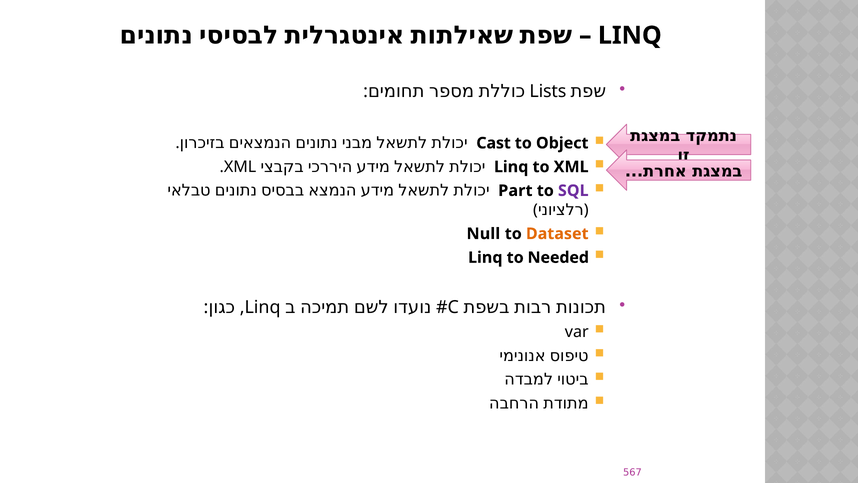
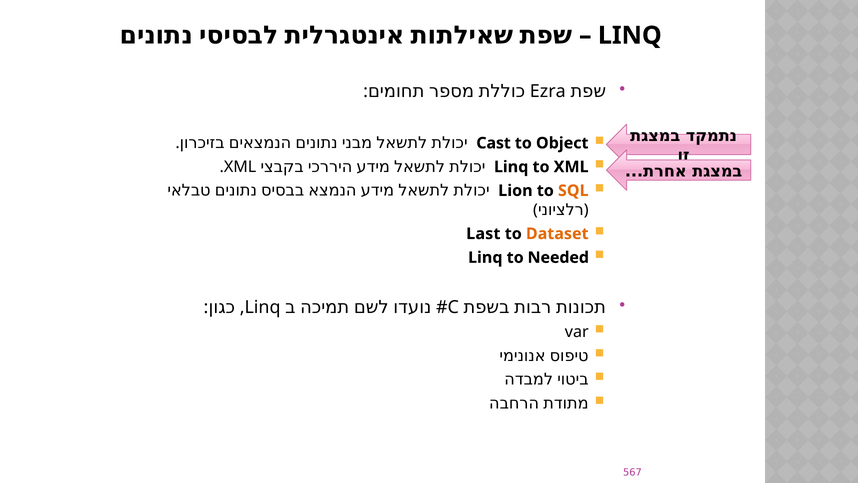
Lists: Lists -> Ezra (548, 91)
Part: Part -> Lion (515, 191)
SQL colour: purple -> orange (573, 191)
Null: Null -> Last (483, 234)
